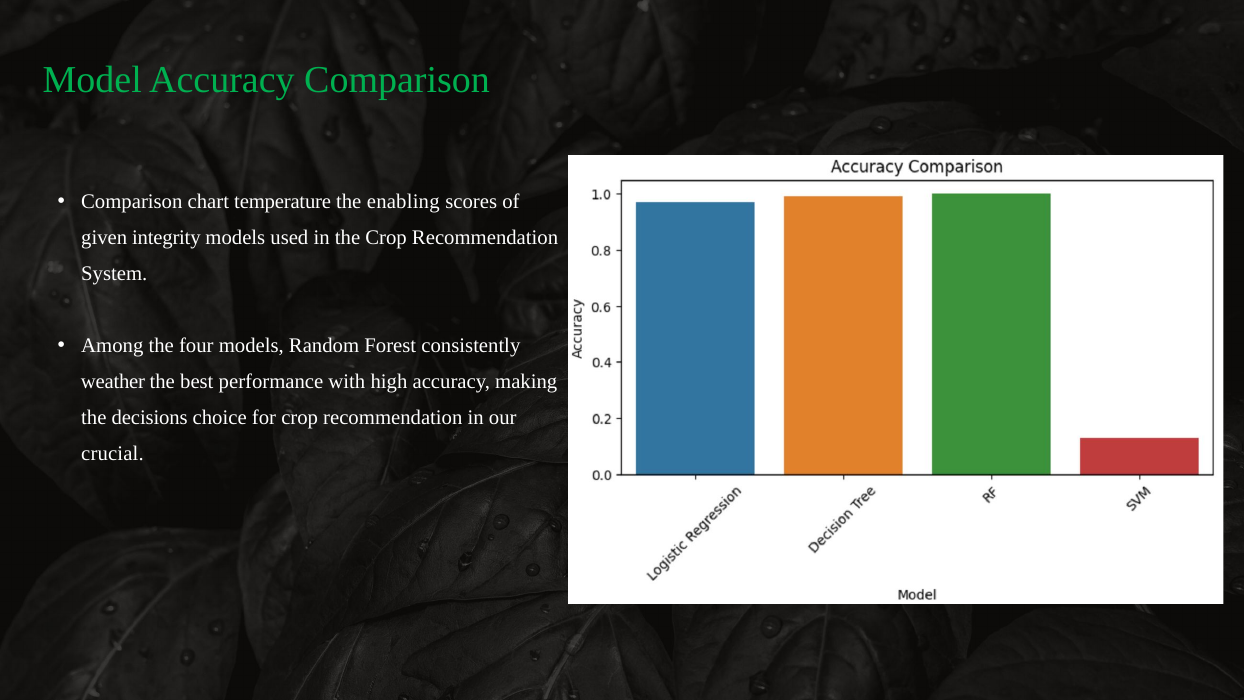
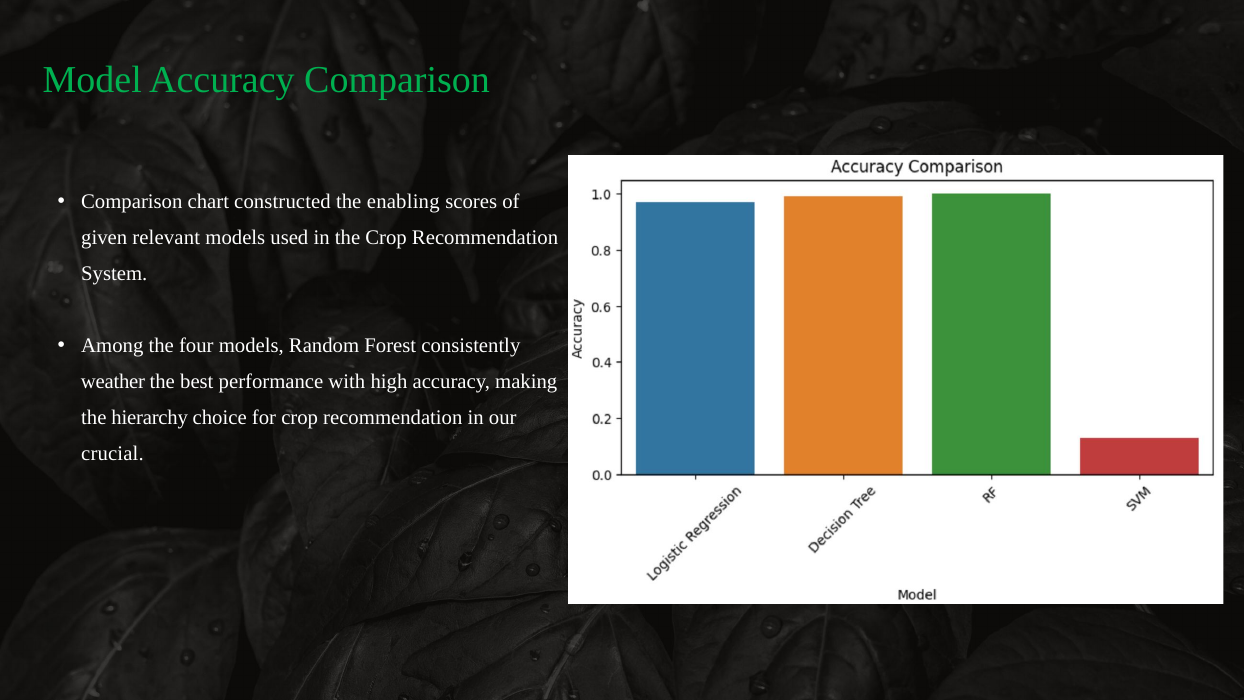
temperature: temperature -> constructed (283, 202)
integrity: integrity -> relevant (166, 238)
decisions: decisions -> hierarchy (150, 418)
